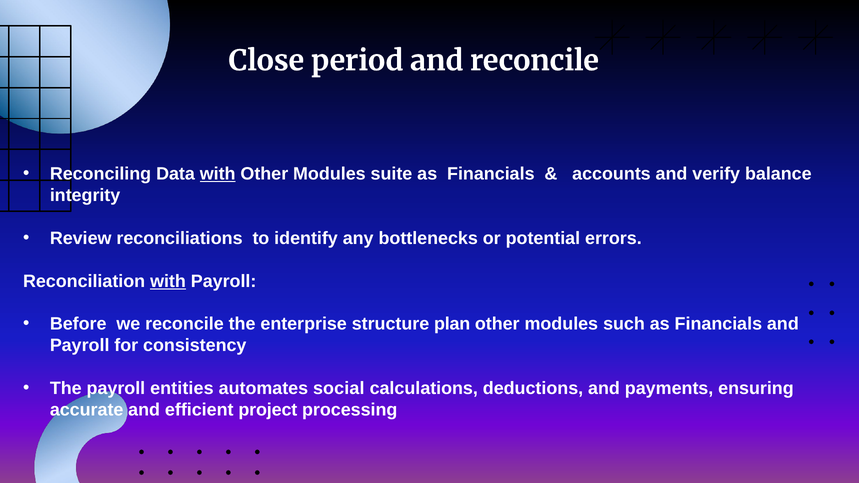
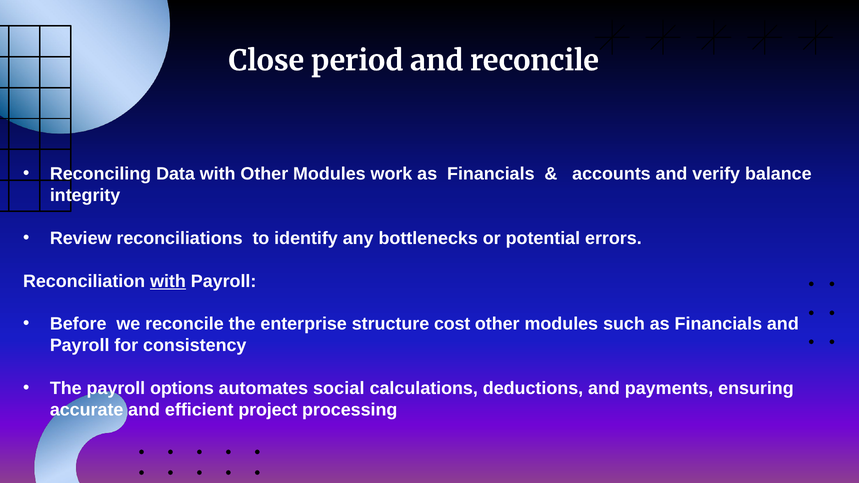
with underline: present -> none (218, 174)
suite: suite -> work (391, 174)
plan: plan -> cost (452, 324)
entities: entities -> options (182, 389)
